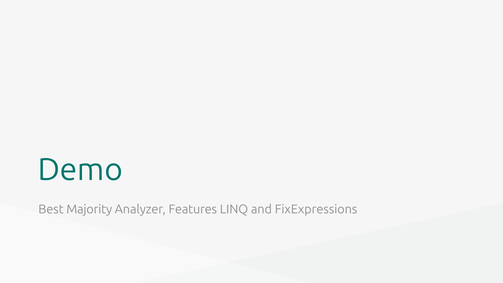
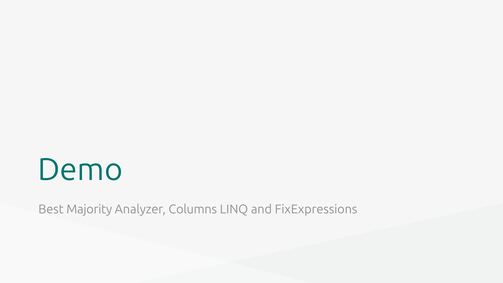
Features: Features -> Columns (193, 209)
